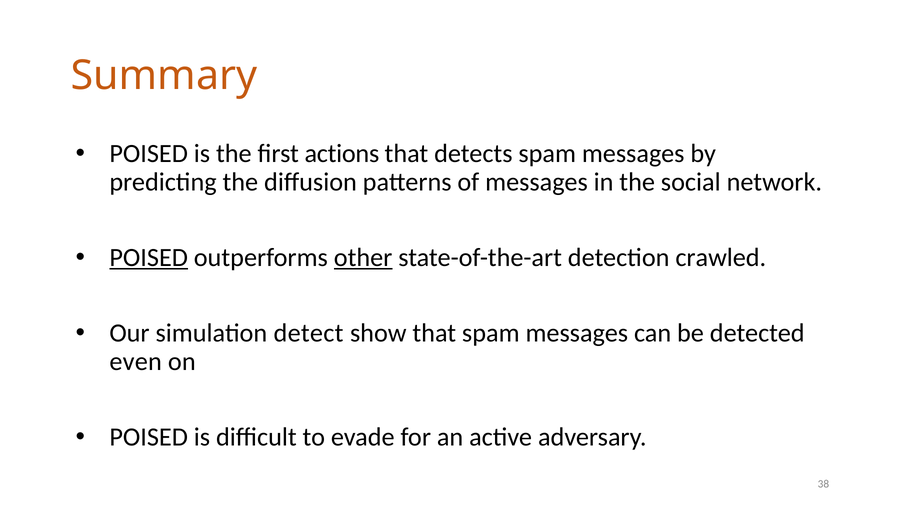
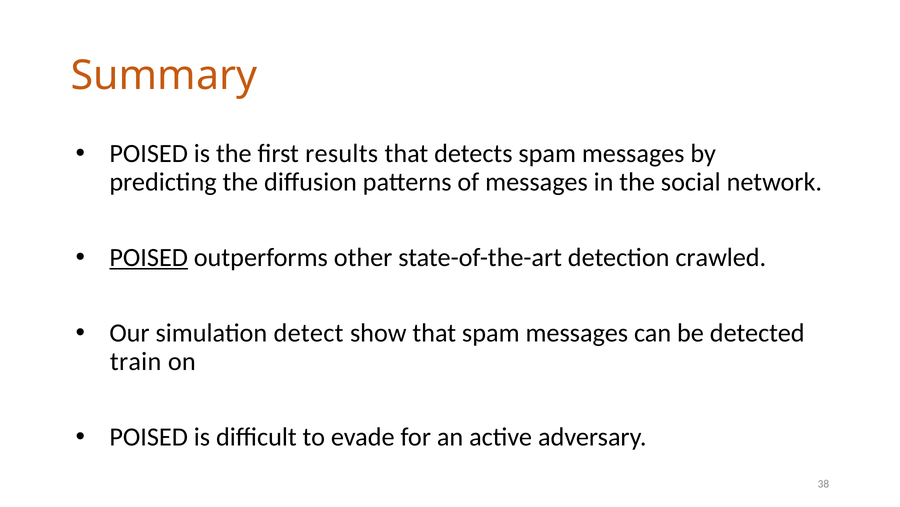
actions: actions -> results (342, 153)
other underline: present -> none (363, 257)
even: even -> train (136, 361)
